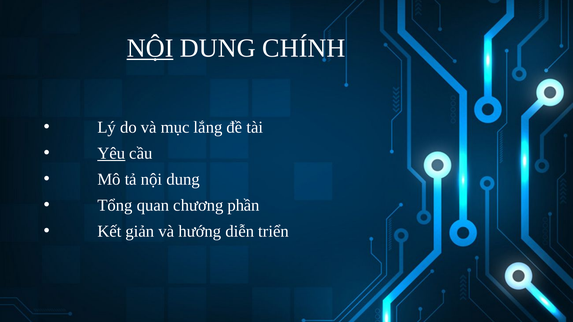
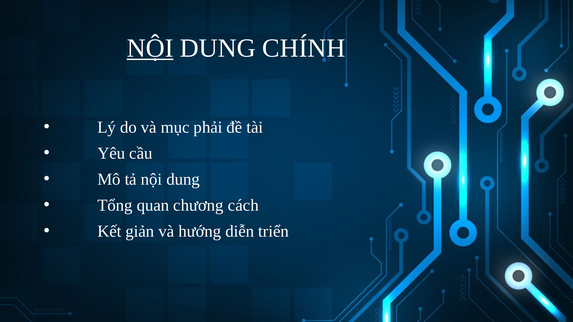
lắng: lắng -> phải (208, 127)
Yêu underline: present -> none (111, 153)
phần: phần -> cách (243, 205)
